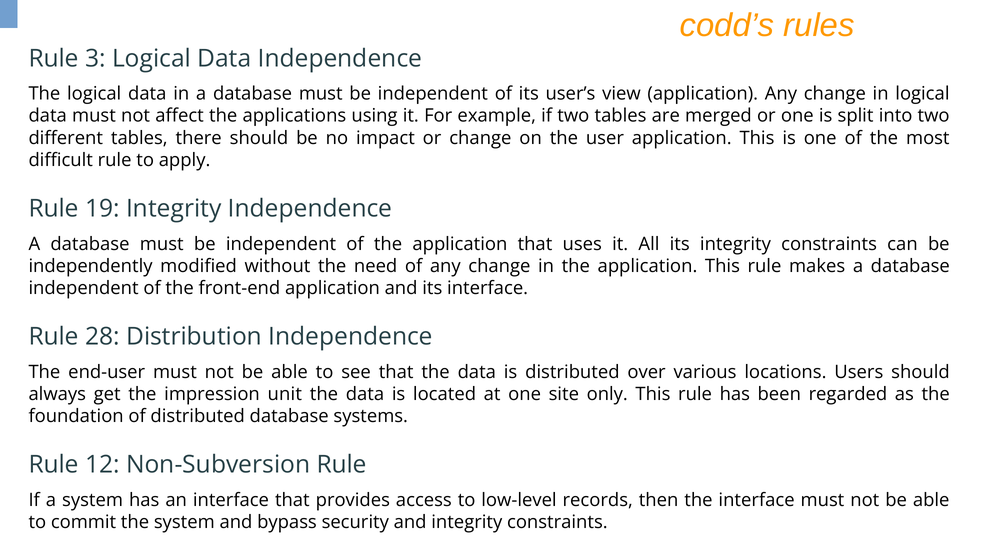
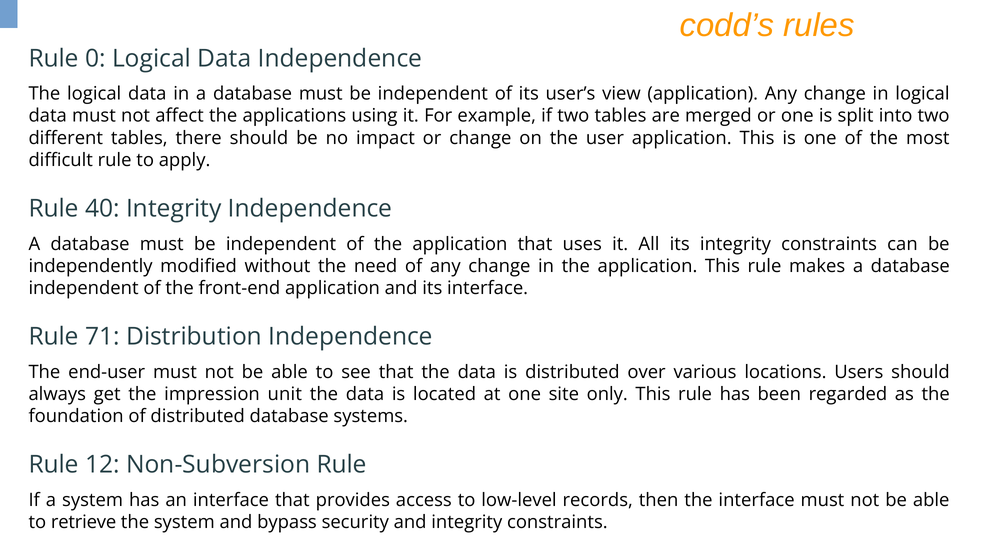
3: 3 -> 0 (95, 59)
19: 19 -> 40 (102, 209)
28: 28 -> 71 (102, 337)
commit: commit -> retrieve (84, 522)
